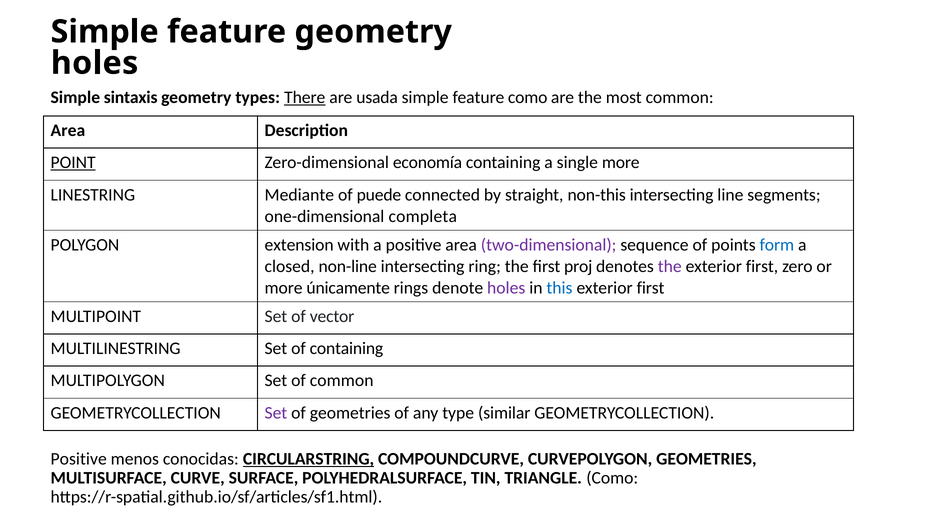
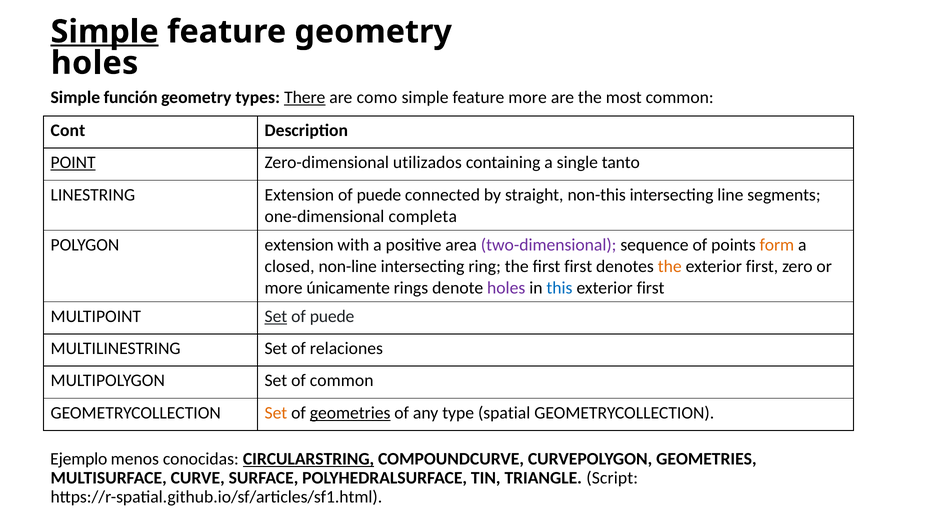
Simple underline: none -> present (105, 32)
sintaxis: sintaxis -> función (131, 98)
usada: usada -> como (377, 98)
feature como: como -> more (528, 98)
Area: Area -> Cont (68, 130)
economía: economía -> utilizados (427, 163)
single more: more -> tanto (621, 163)
LINESTRING Mediante: Mediante -> Extension (299, 195)
form colour: blue -> orange (777, 245)
first proj: proj -> first (578, 266)
the colour: purple -> orange (670, 266)
Set underline: none -> present (276, 316)
vector: vector -> puede (332, 316)
of containing: containing -> relaciones (346, 349)
Set colour: purple -> orange (276, 413)
geometries underline: none -> present (350, 413)
similar: similar -> spatial (504, 413)
Positive: Positive -> Ejemplo (79, 459)
TRIANGLE Como: Como -> Script (612, 478)
